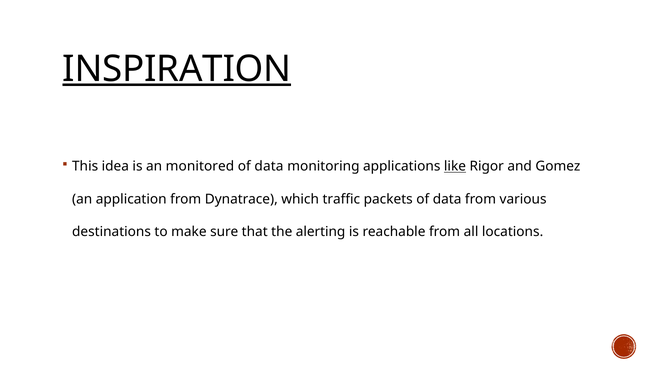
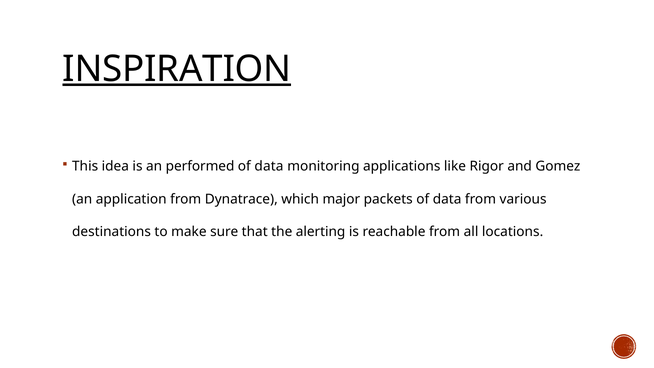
monitored: monitored -> performed (200, 166)
like underline: present -> none (455, 166)
traffic: traffic -> major (341, 199)
